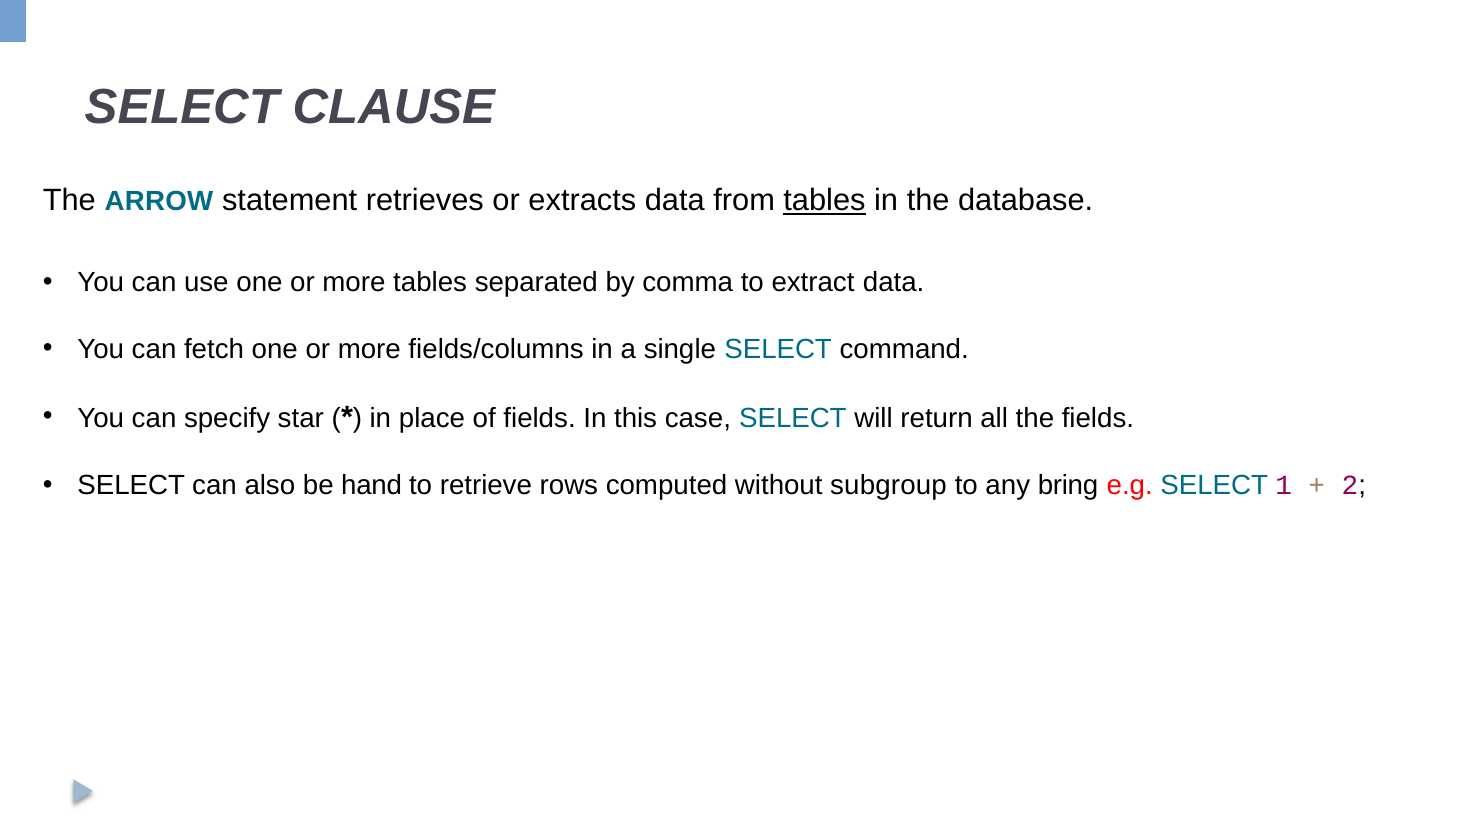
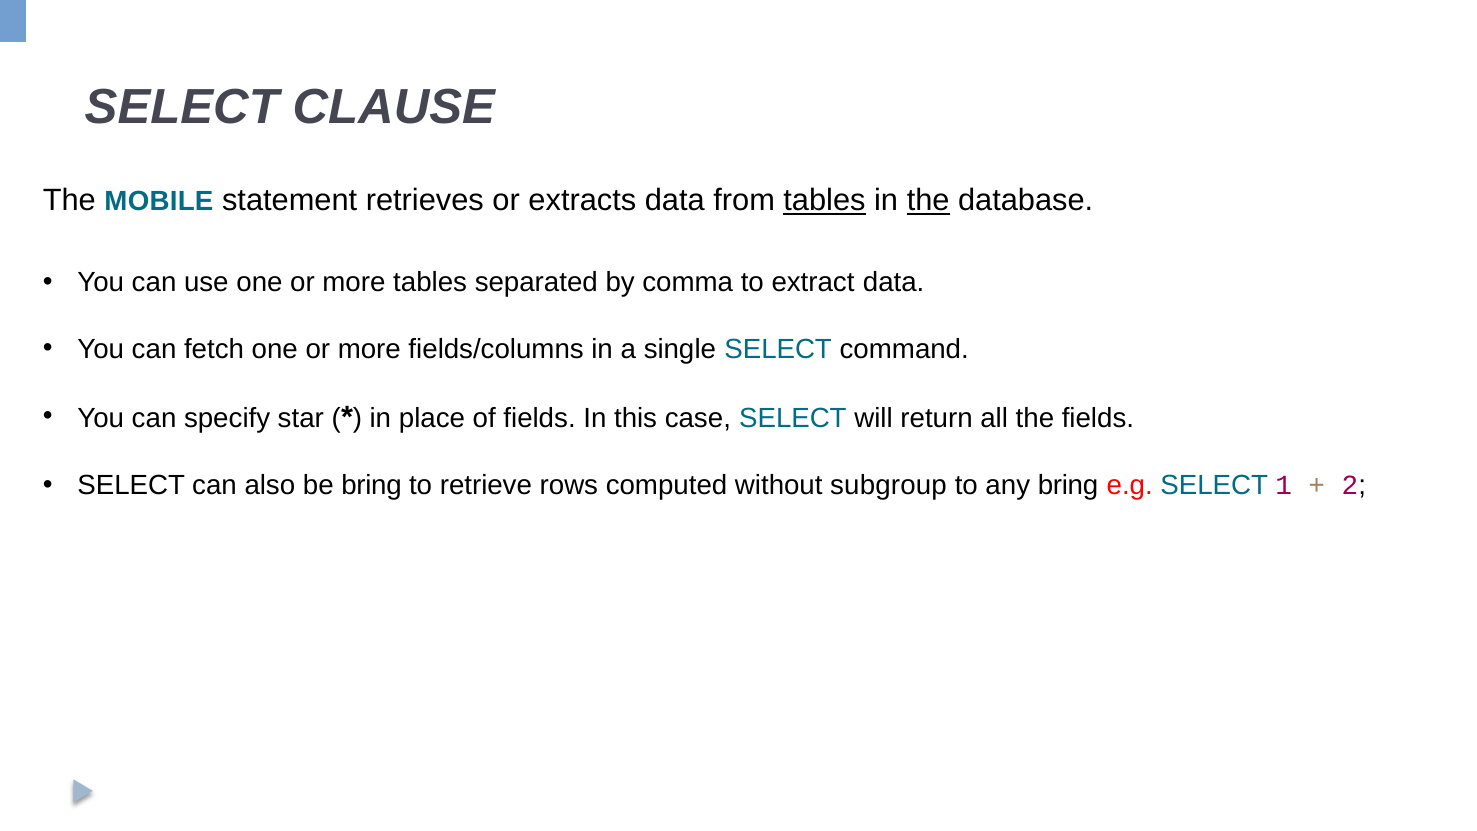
ARROW: ARROW -> MOBILE (159, 202)
the underline: none -> present (928, 201)
be hand: hand -> bring (372, 486)
